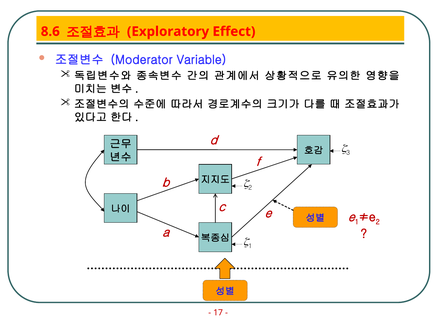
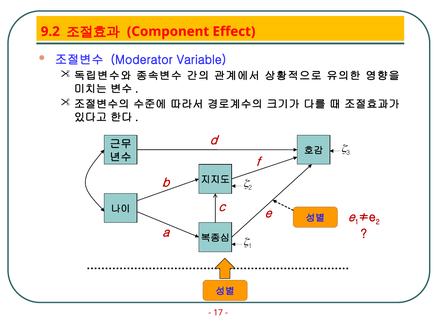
8.6: 8.6 -> 9.2 (50, 31)
Exploratory: Exploratory -> Component (168, 31)
